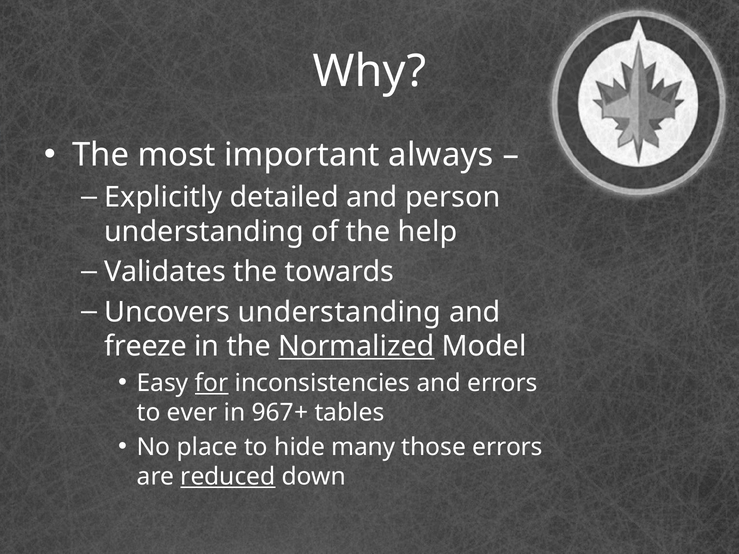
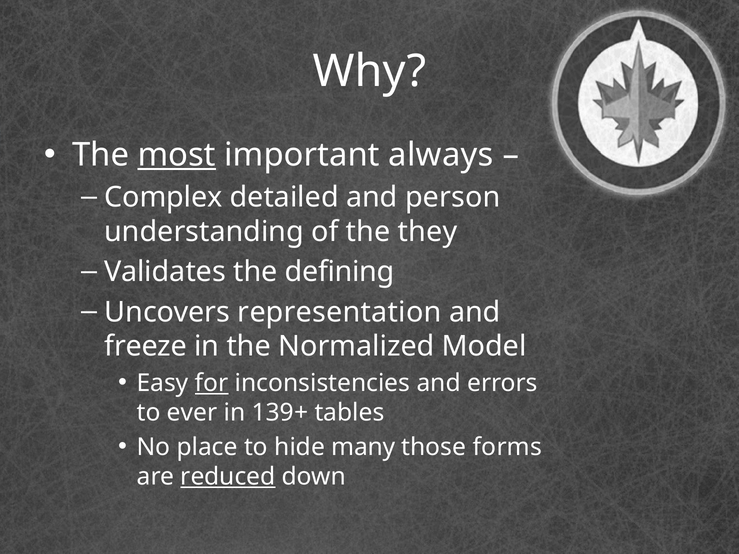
most underline: none -> present (177, 155)
Explicitly: Explicitly -> Complex (163, 197)
help: help -> they (428, 232)
towards: towards -> defining (340, 272)
Uncovers understanding: understanding -> representation (339, 312)
Normalized underline: present -> none (356, 347)
967+: 967+ -> 139+ (280, 413)
those errors: errors -> forms (507, 447)
